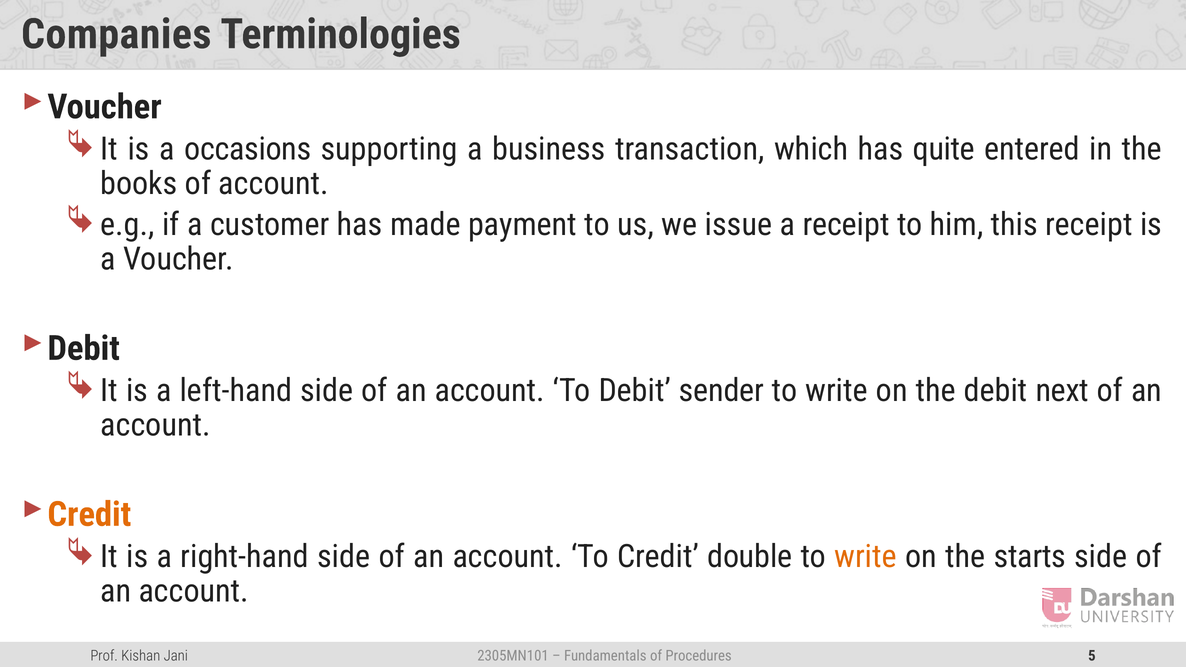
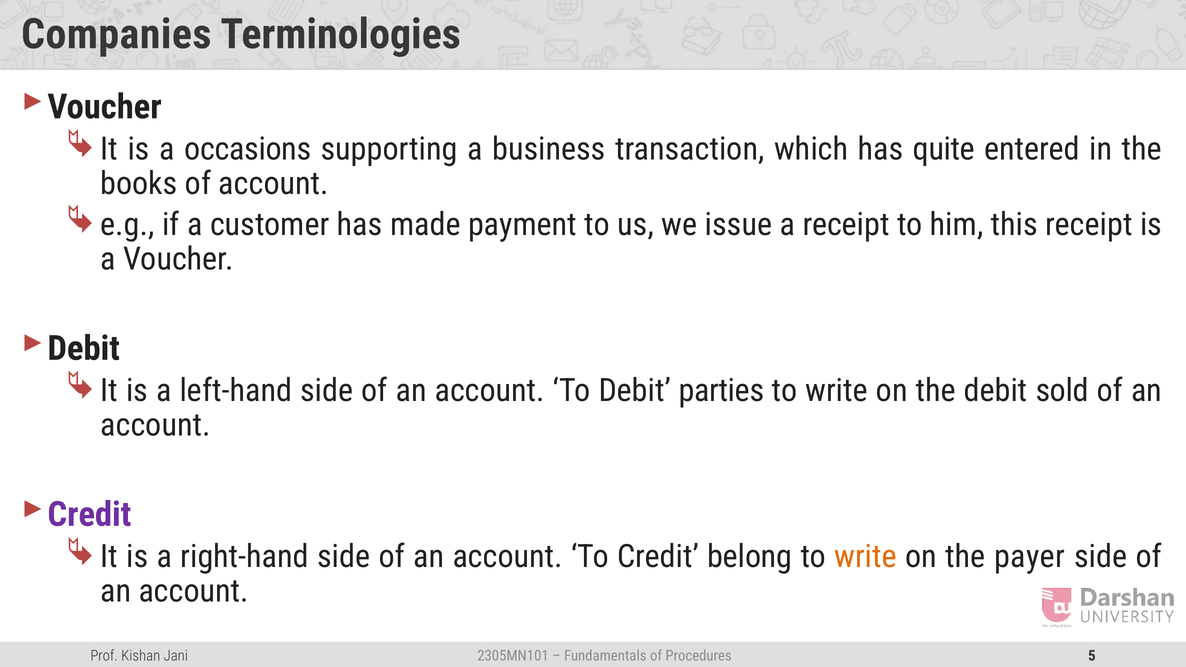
sender: sender -> parties (722, 391)
next: next -> sold (1062, 391)
Credit colour: orange -> purple (89, 515)
double: double -> belong (750, 557)
starts: starts -> payer (1030, 557)
